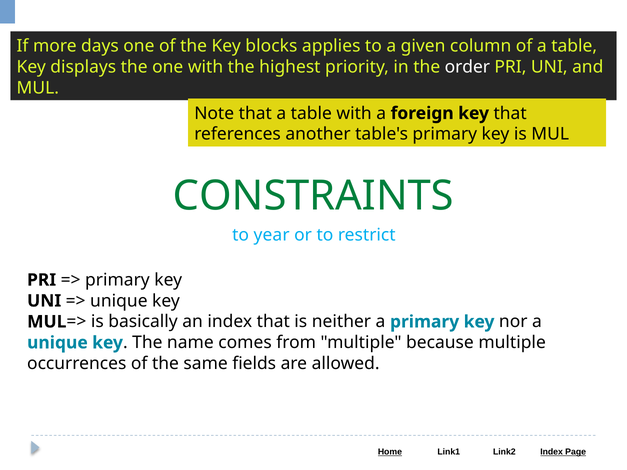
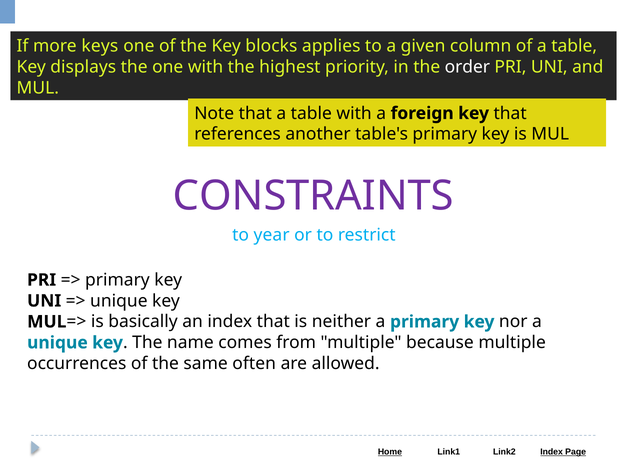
days: days -> keys (100, 46)
CONSTRAINTS colour: green -> purple (313, 196)
fields: fields -> often (254, 364)
